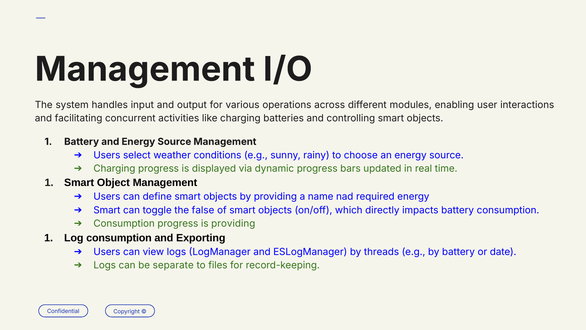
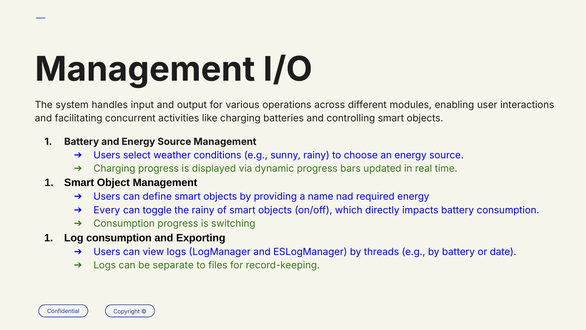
Smart: Smart -> Every (107, 210)
the false: false -> rainy (203, 210)
is providing: providing -> switching (233, 223)
